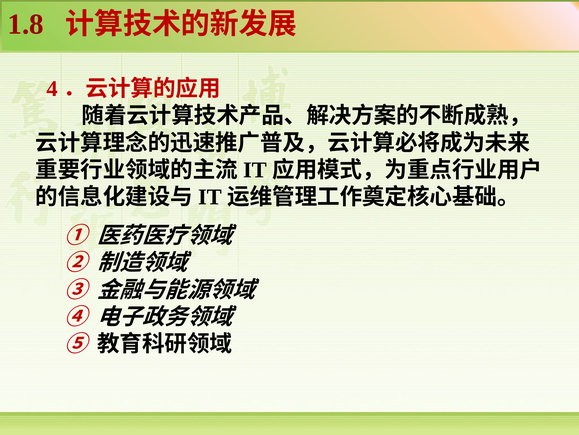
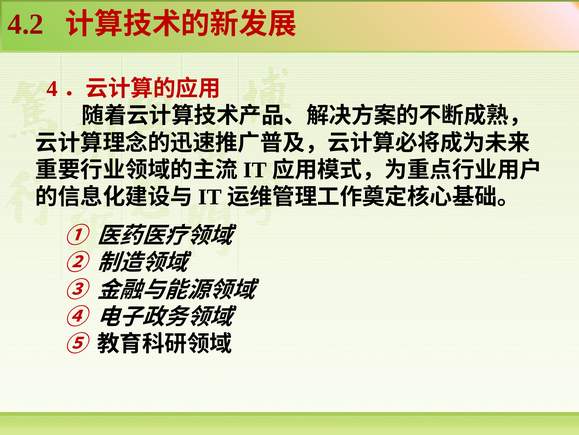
1.8: 1.8 -> 4.2 (26, 24)
